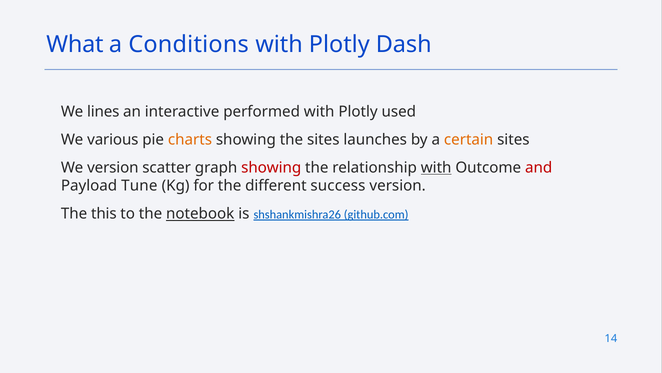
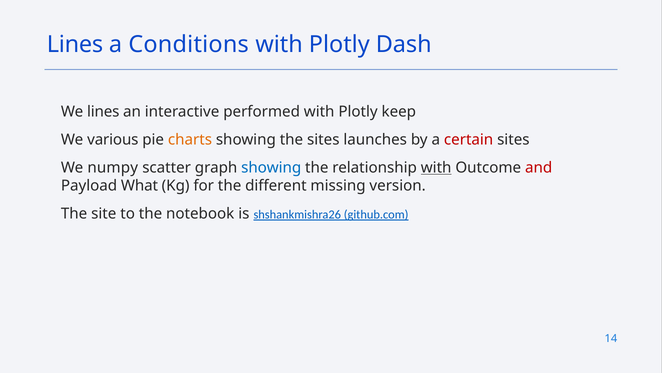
What: What -> Lines (75, 44)
used: used -> keep (399, 112)
certain colour: orange -> red (469, 140)
We version: version -> numpy (113, 167)
showing colour: red -> blue (271, 167)
Tune: Tune -> What (139, 186)
success: success -> missing (338, 186)
this: this -> site (104, 213)
notebook underline: present -> none (200, 213)
